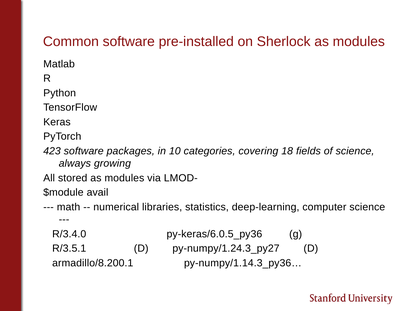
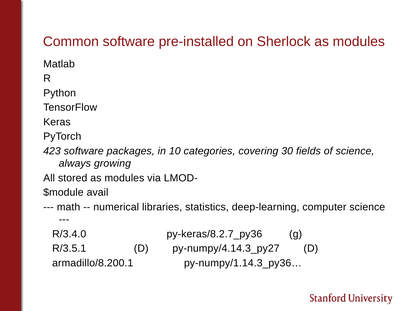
18: 18 -> 30 (287, 151)
py-keras/6.0.5_py36: py-keras/6.0.5_py36 -> py-keras/8.2.7_py36 (214, 234)
py-numpy/1.24.3_py27: py-numpy/1.24.3_py27 -> py-numpy/4.14.3_py27 (226, 248)
